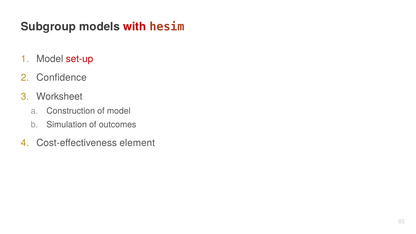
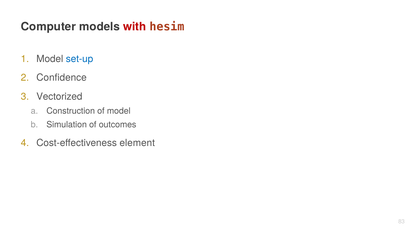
Subgroup: Subgroup -> Computer (48, 27)
set-up colour: red -> blue (80, 59)
Worksheet: Worksheet -> Vectorized (59, 96)
